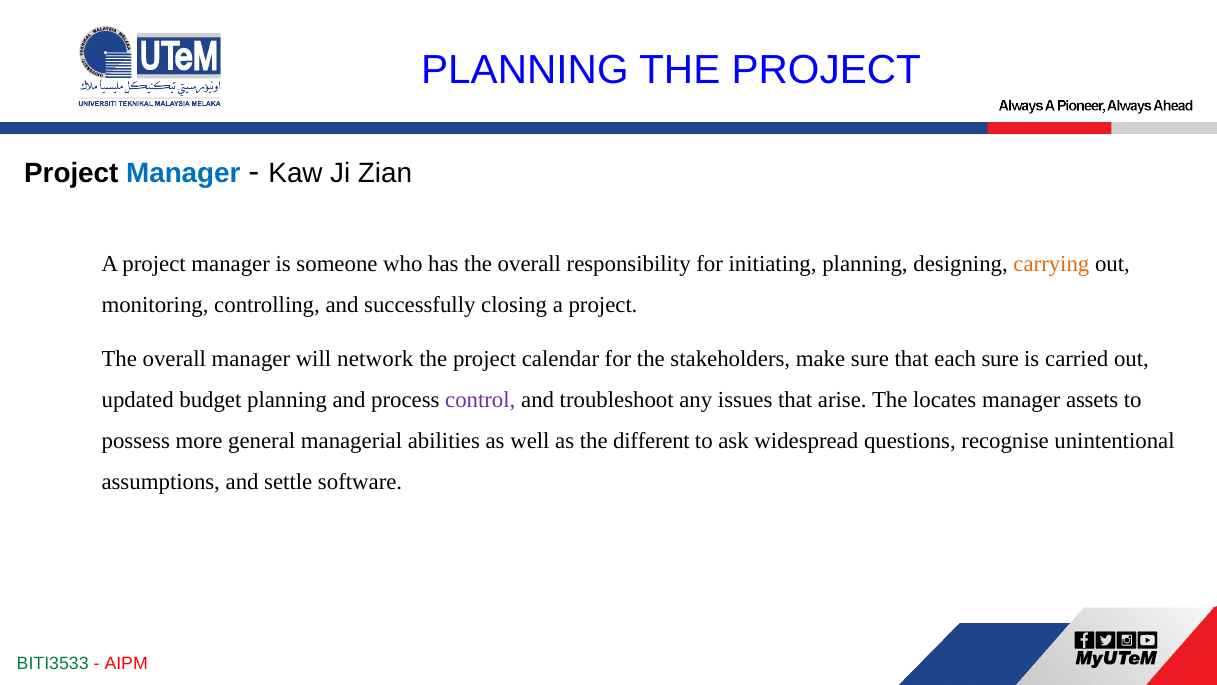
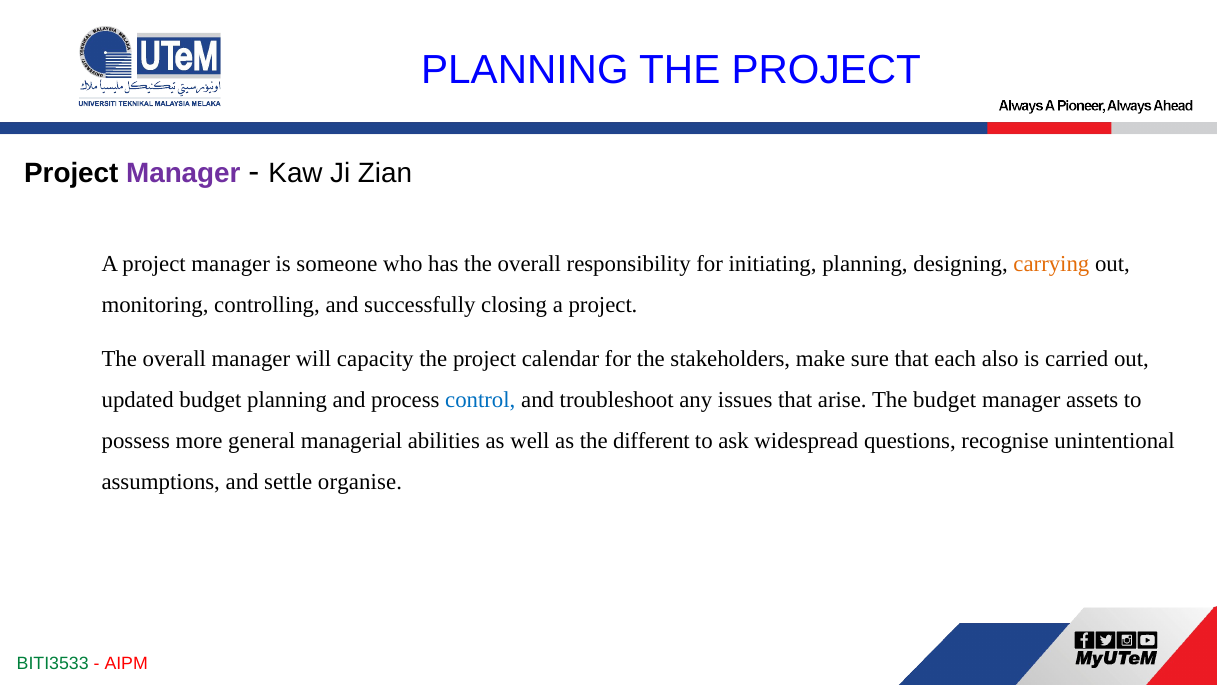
Manager colour: blue -> purple (183, 173)
network: network -> capacity (375, 359)
each sure: sure -> also (1000, 359)
control colour: purple -> blue (480, 400)
The locates: locates -> budget (945, 400)
software: software -> organise (360, 482)
